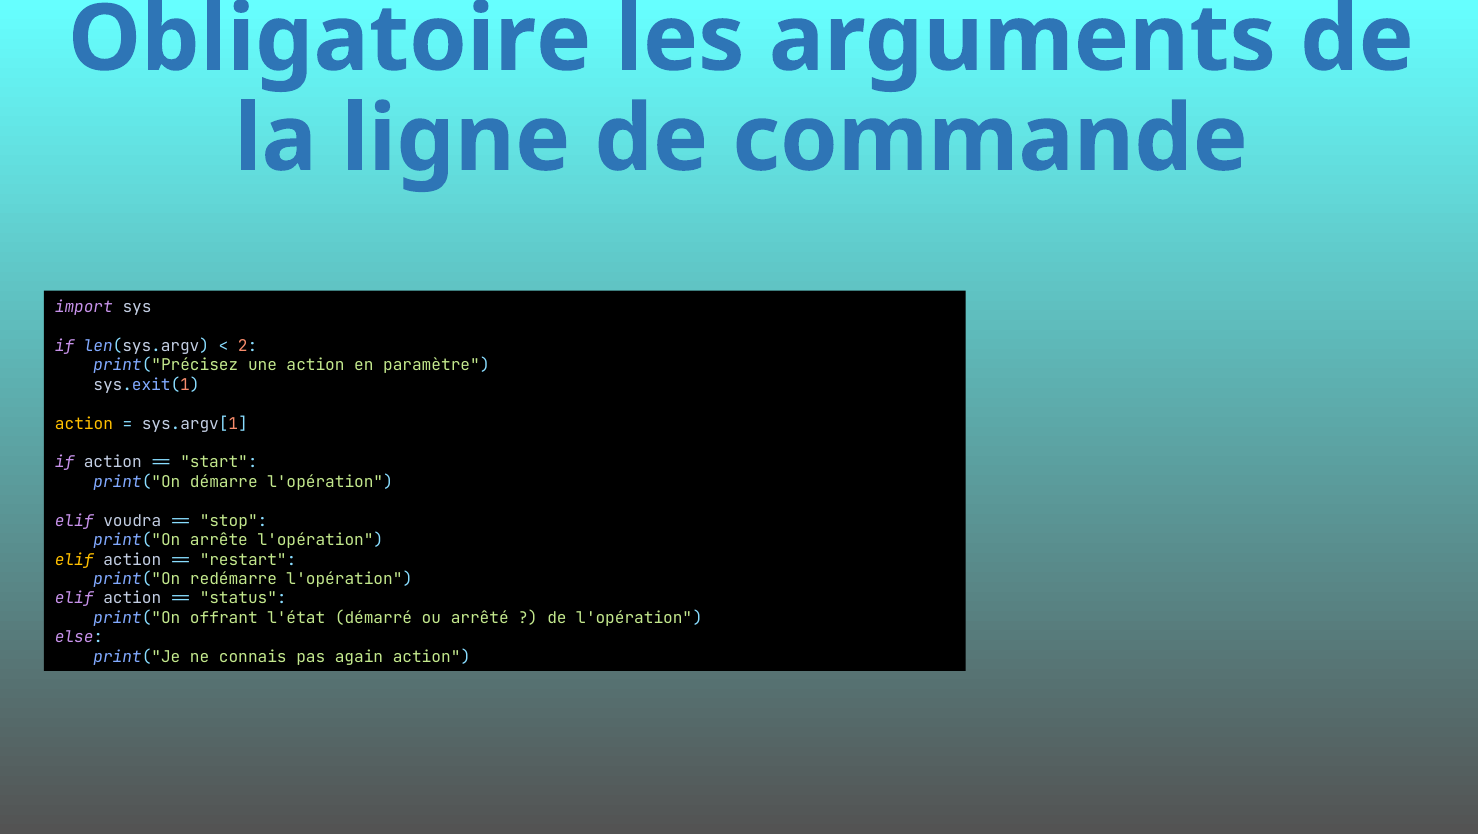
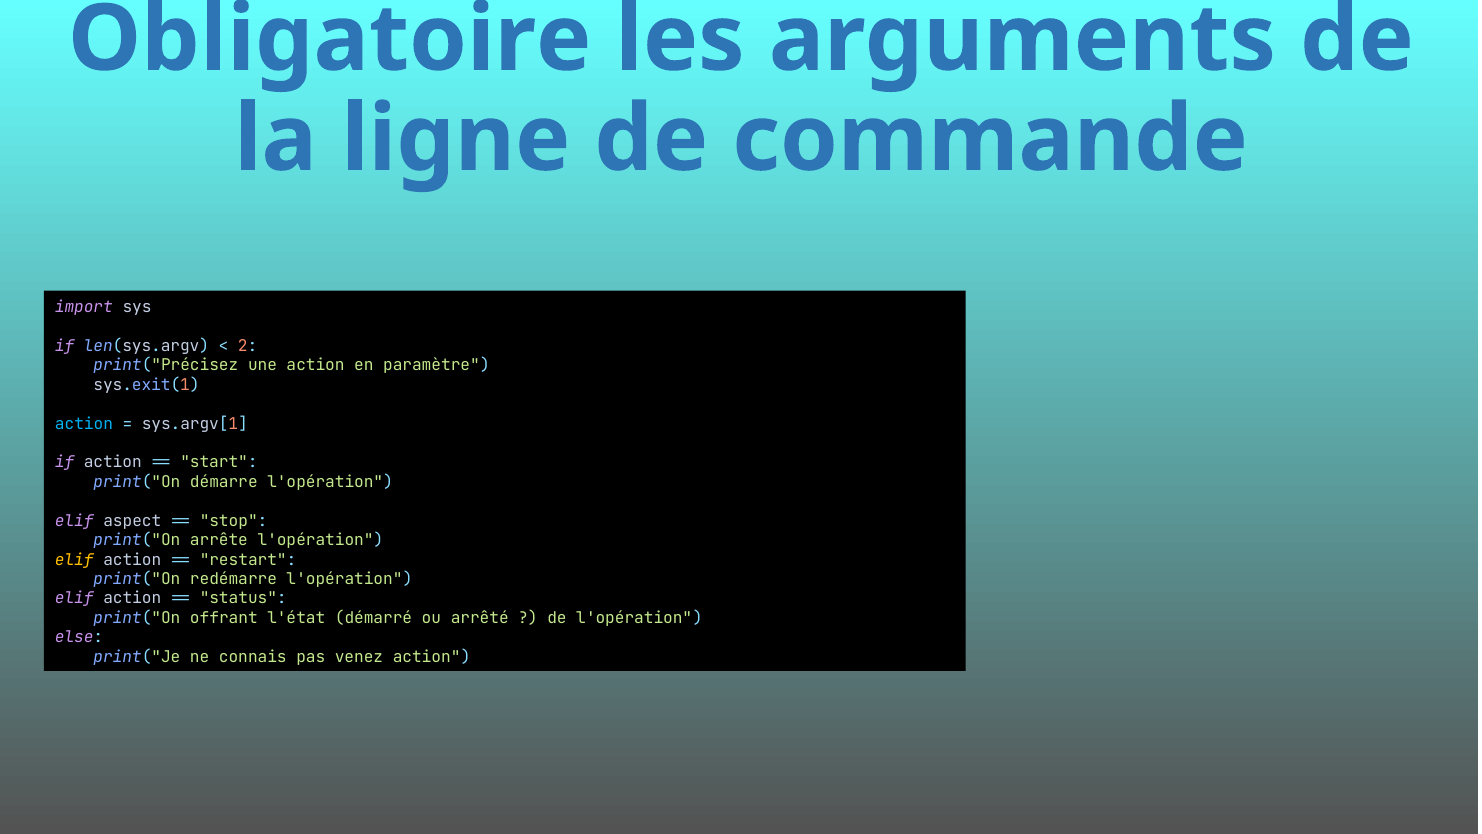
action colour: yellow -> light blue (84, 423)
voudra: voudra -> aspect (132, 521)
again: again -> venez (359, 657)
